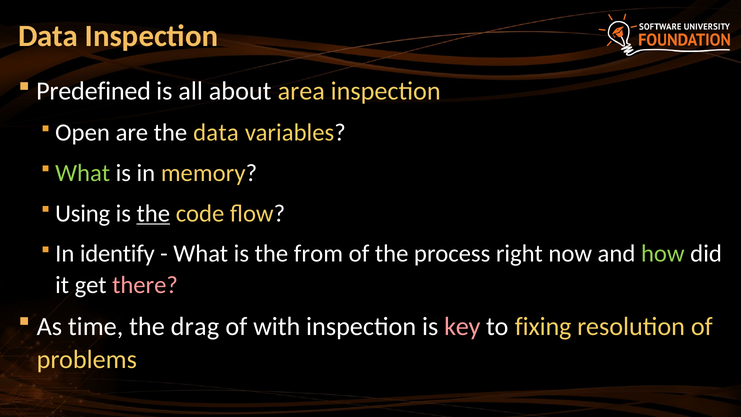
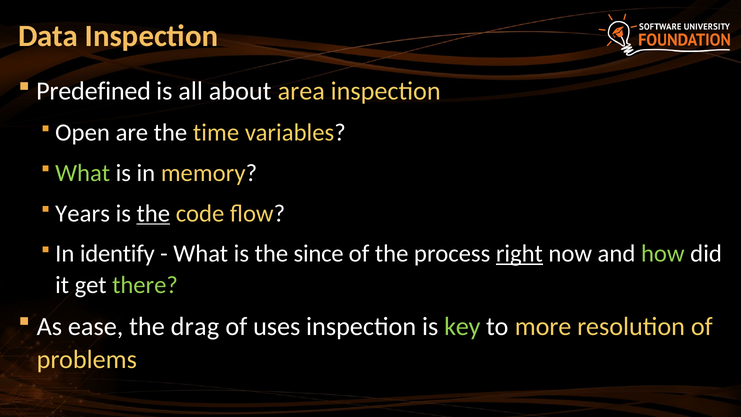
the data: data -> time (216, 133)
Using: Using -> Years (83, 213)
from: from -> since (319, 254)
right underline: none -> present (519, 254)
there colour: pink -> light green (145, 285)
time: time -> ease (96, 326)
with: with -> uses (277, 326)
key colour: pink -> light green (462, 326)
fixing: fixing -> more (543, 326)
